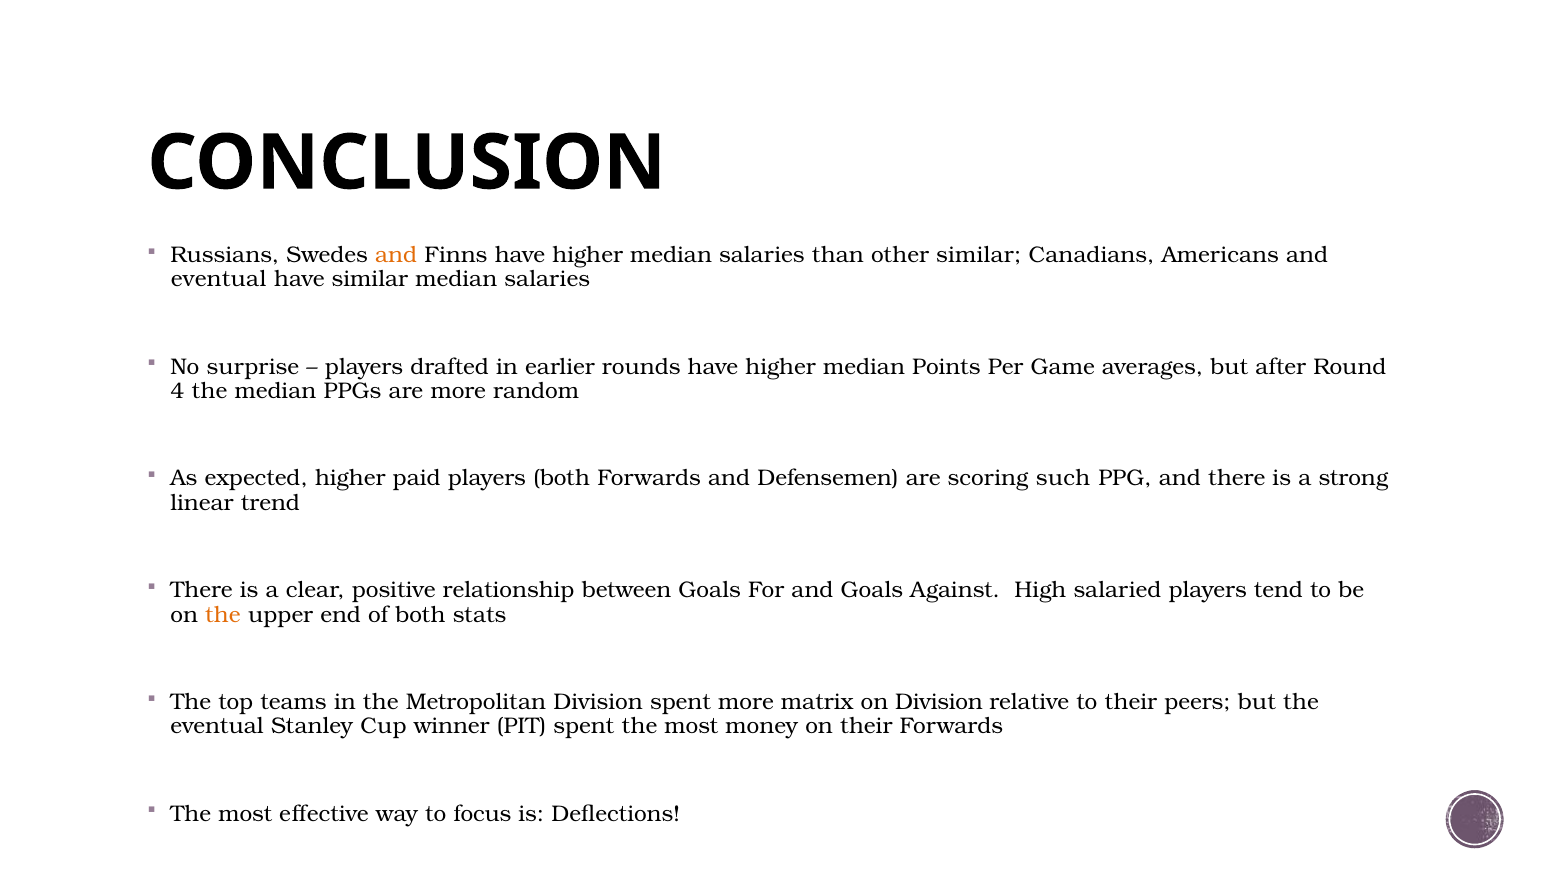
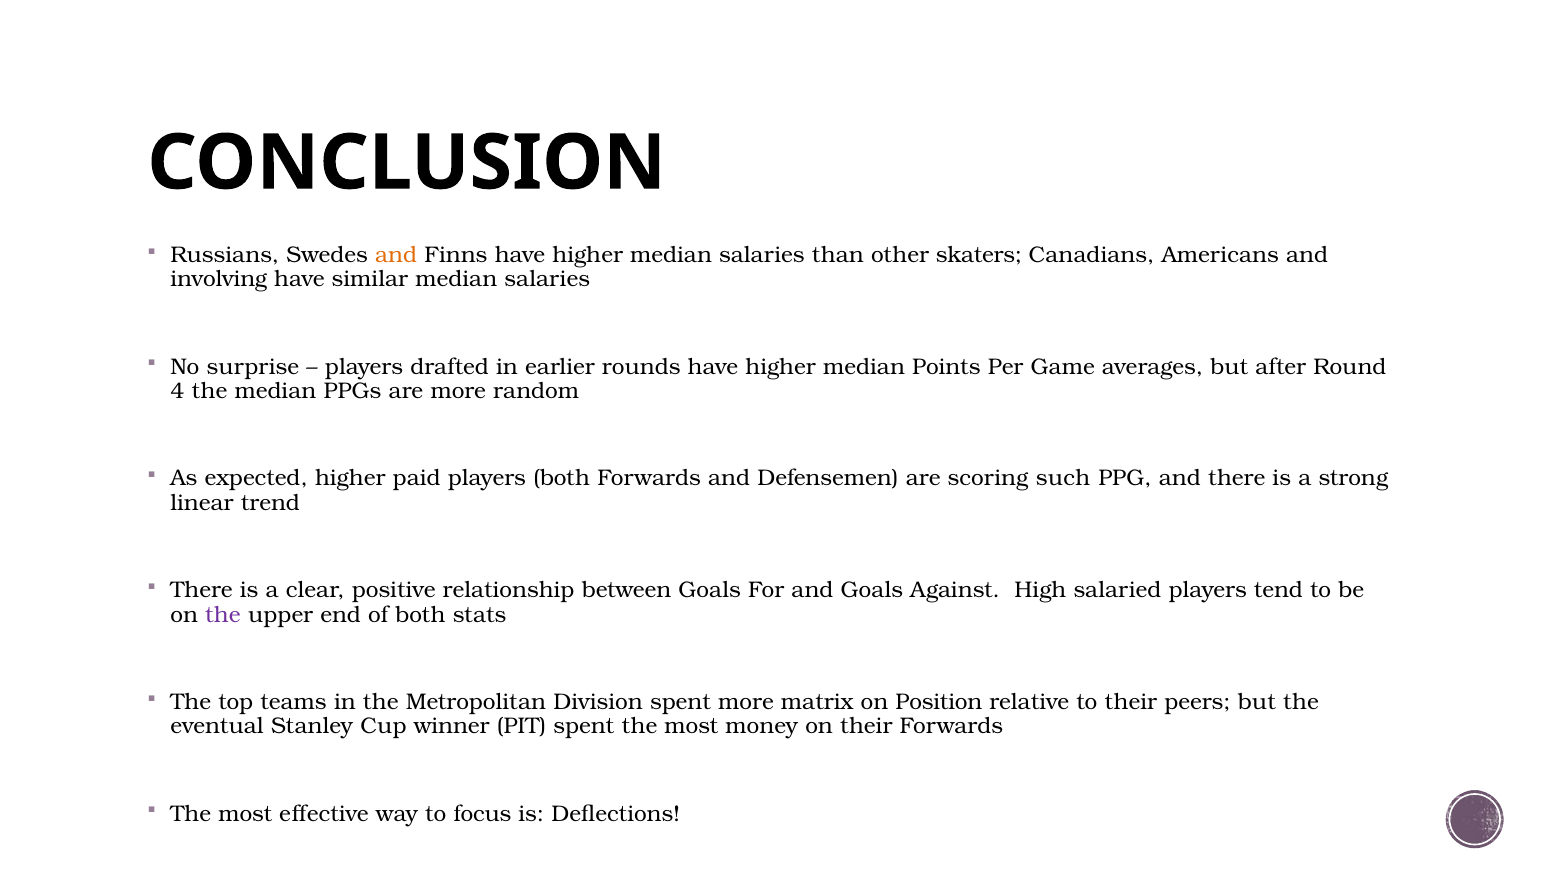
other similar: similar -> skaters (979, 255)
eventual: eventual -> involving (219, 279)
the colour: orange -> purple (223, 614)
on Division: Division -> Position (939, 702)
